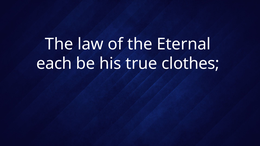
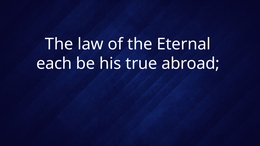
clothes: clothes -> abroad (191, 64)
